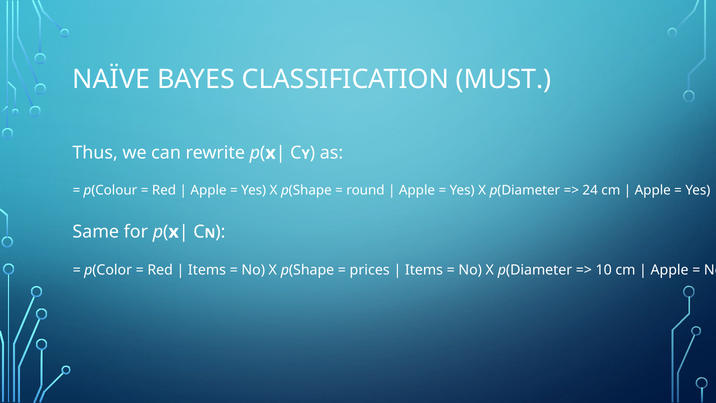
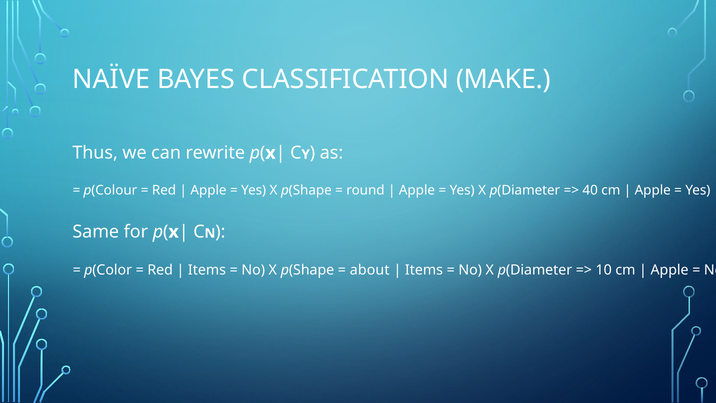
MUST: MUST -> MAKE (503, 80)
24: 24 -> 40 (590, 190)
prices: prices -> about (370, 270)
